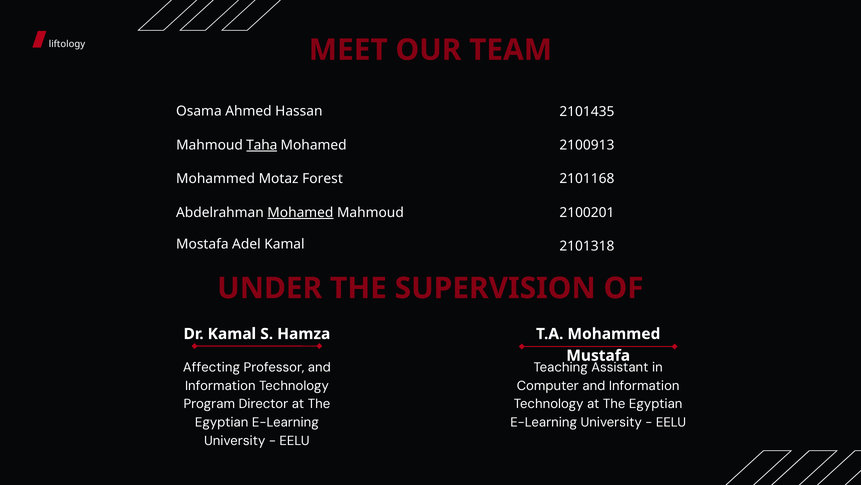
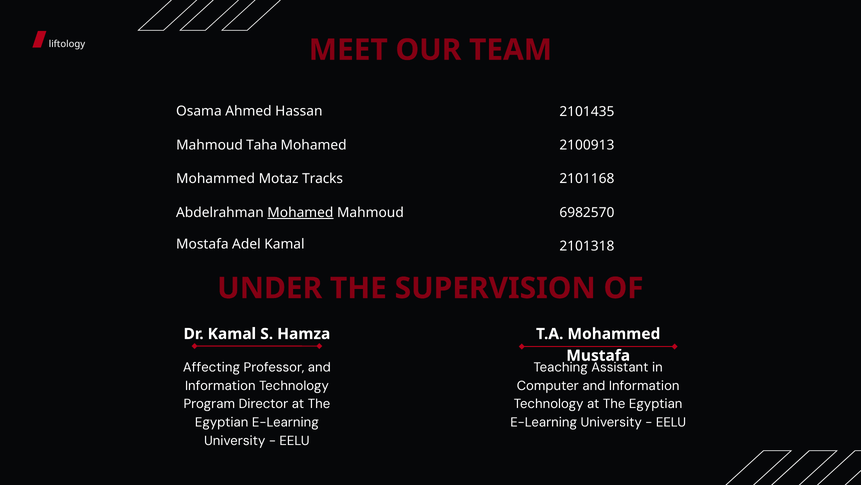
Taha underline: present -> none (262, 145)
Forest: Forest -> Tracks (323, 179)
2100201: 2100201 -> 6982570 (587, 212)
